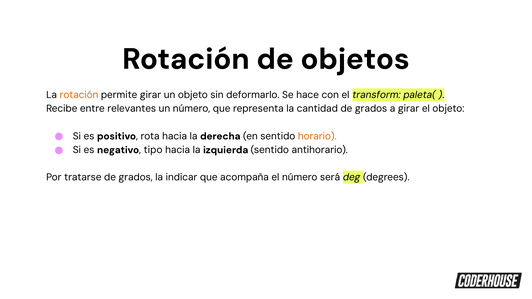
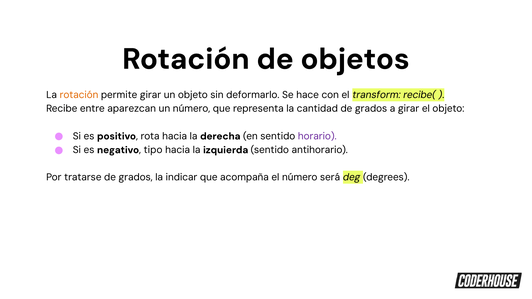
paleta(: paleta( -> recibe( (420, 95)
relevantes: relevantes -> aparezcan (132, 109)
horario colour: orange -> purple (317, 136)
